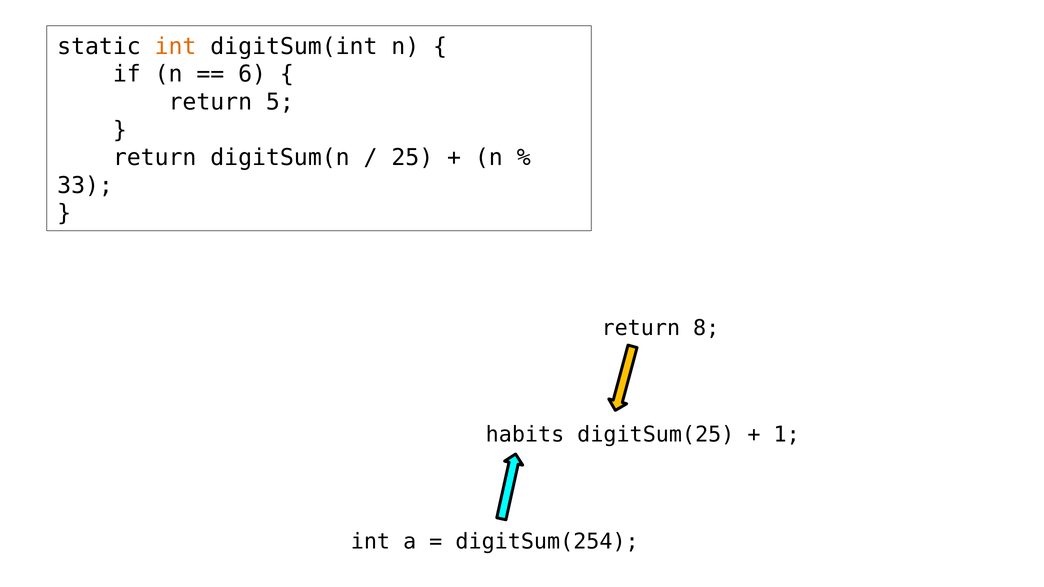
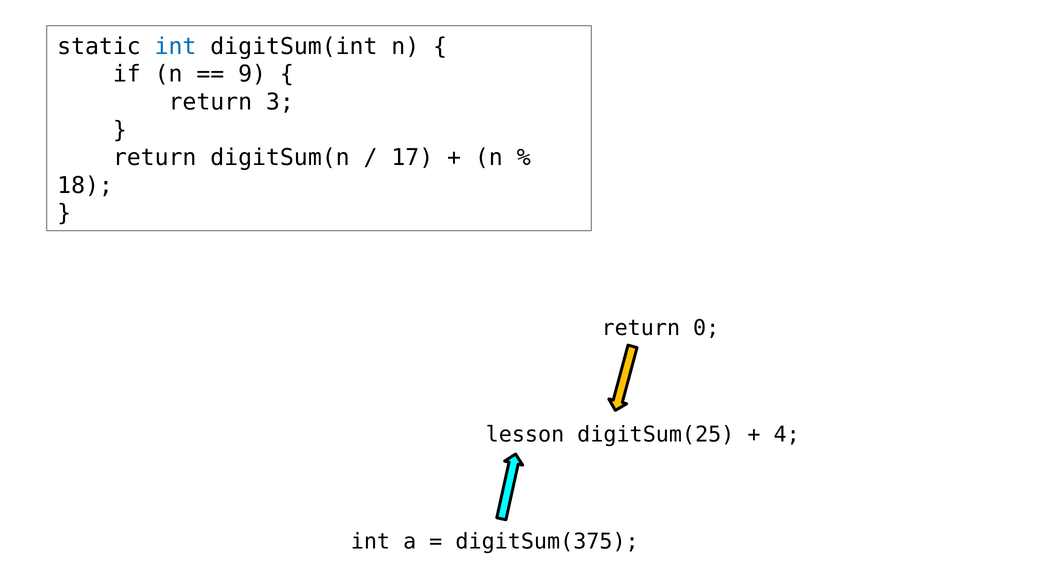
int colour: orange -> blue (176, 46)
6: 6 -> 9 (252, 74)
5: 5 -> 3 (280, 102)
25: 25 -> 17 (412, 158)
33: 33 -> 18 (85, 186)
8: 8 -> 0 (706, 328)
habits: habits -> lesson (525, 435)
1: 1 -> 4 (787, 435)
digitSum(254: digitSum(254 -> digitSum(375 (547, 542)
